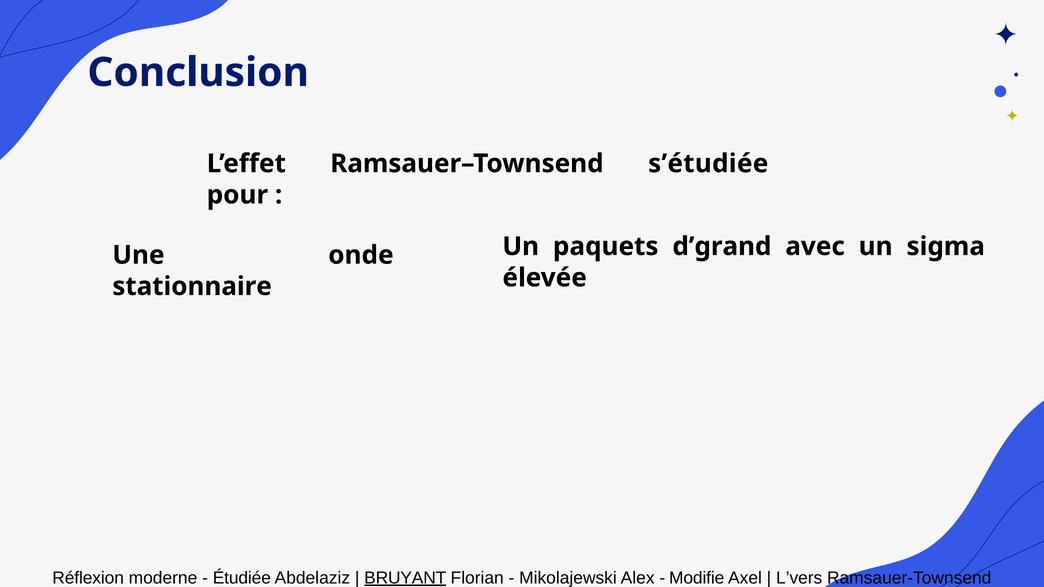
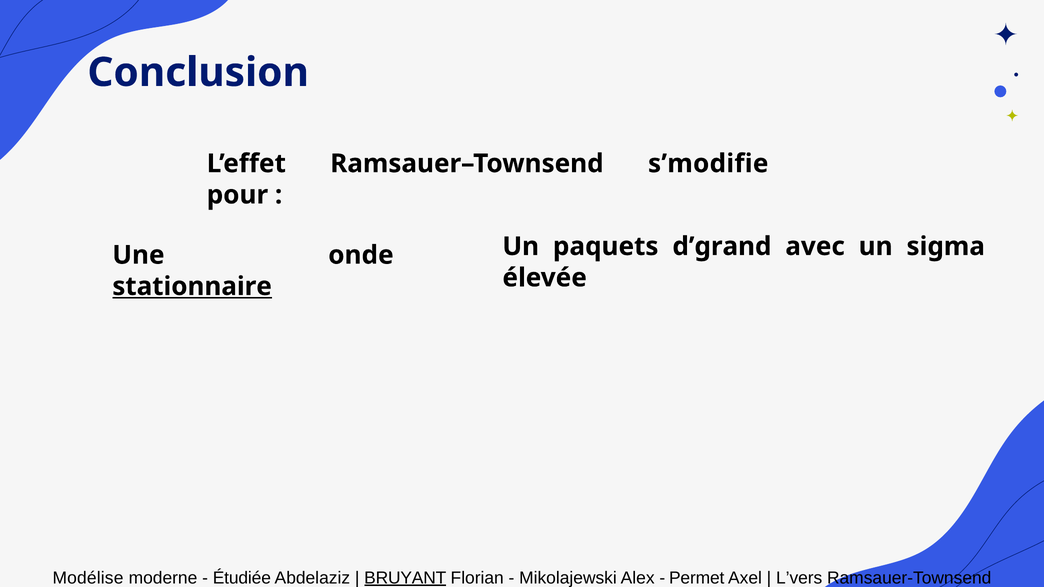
s’étudiée: s’étudiée -> s’modifie (708, 164)
stationnaire underline: none -> present (192, 287)
Réflexion: Réflexion -> Modélise (88, 578)
Modifie: Modifie -> Permet (697, 578)
